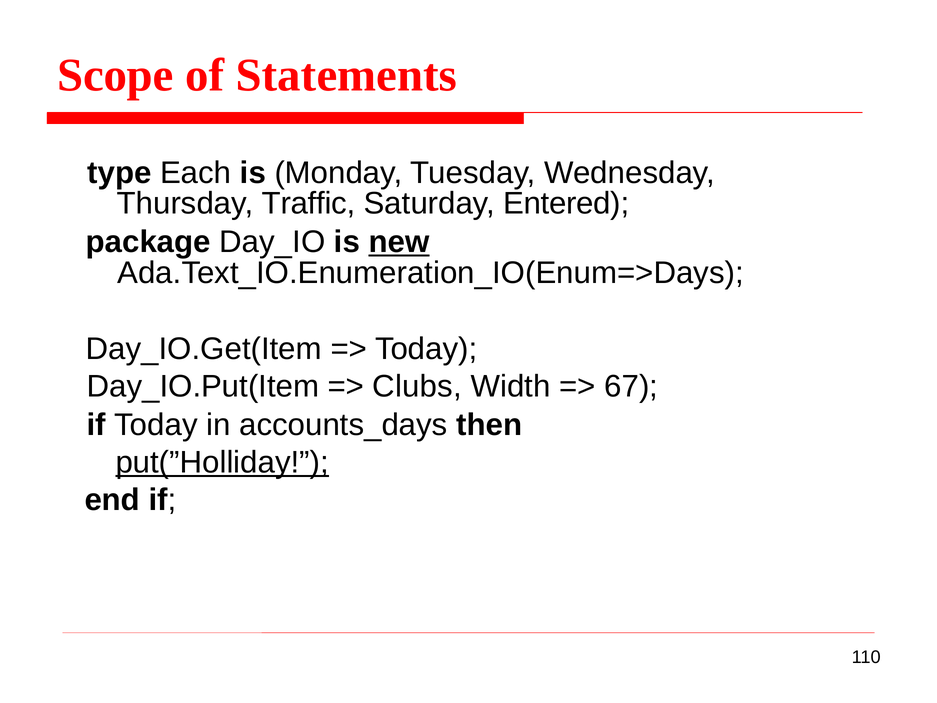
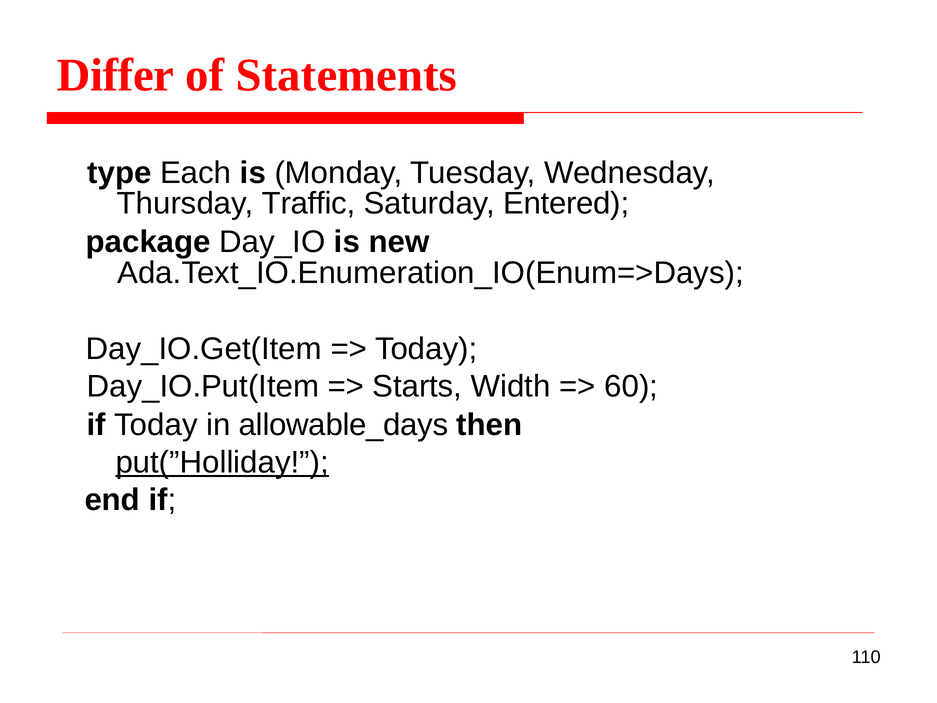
Scope: Scope -> Differ (116, 75)
new underline: present -> none (399, 242)
Clubs: Clubs -> Starts (417, 386)
67: 67 -> 60 (631, 386)
accounts_days: accounts_days -> allowable_days (344, 425)
